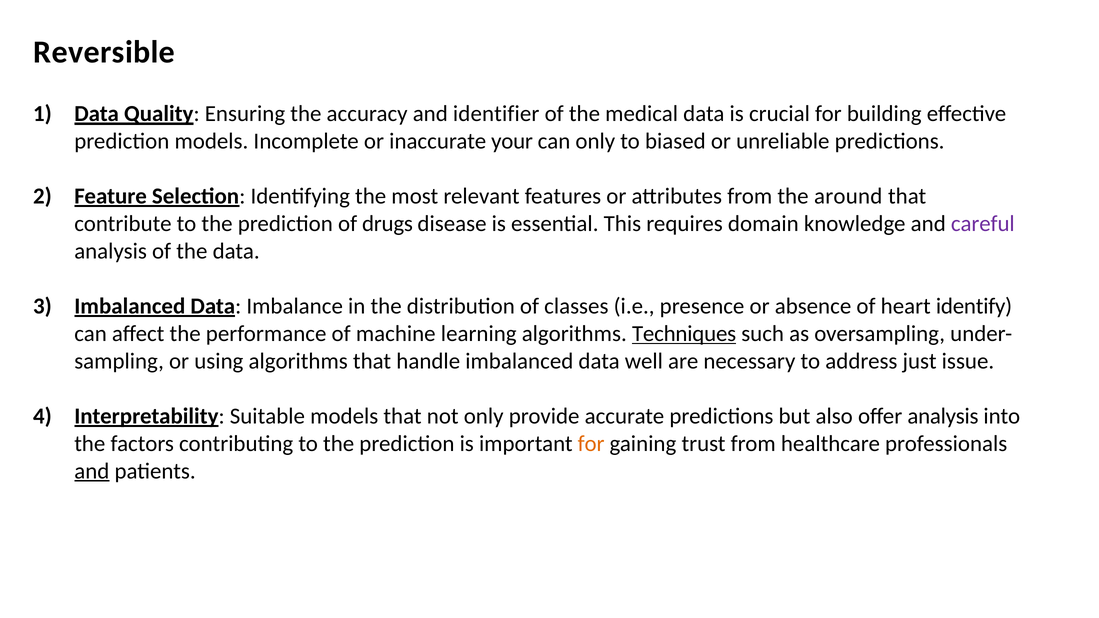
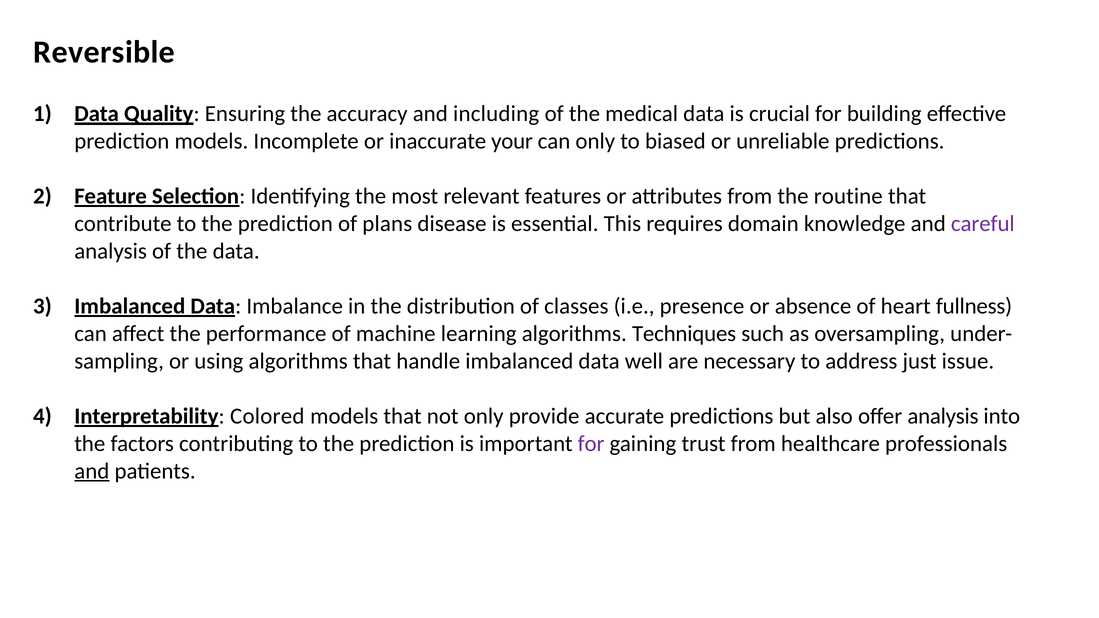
identifier: identifier -> including (496, 114)
around: around -> routine (848, 196)
drugs: drugs -> plans (387, 224)
identify: identify -> fullness (974, 306)
Techniques underline: present -> none (684, 334)
Suitable: Suitable -> Colored (267, 416)
for colour: orange -> purple (591, 444)
